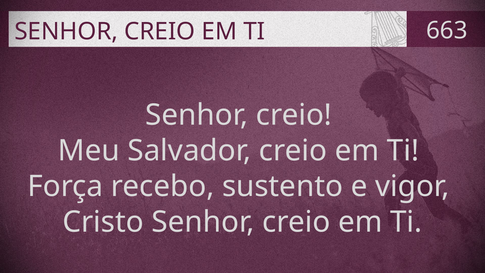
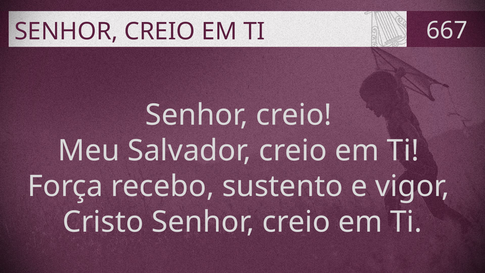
663: 663 -> 667 (447, 30)
